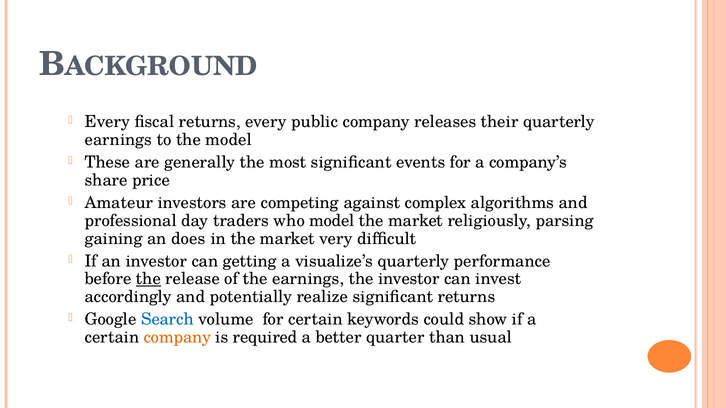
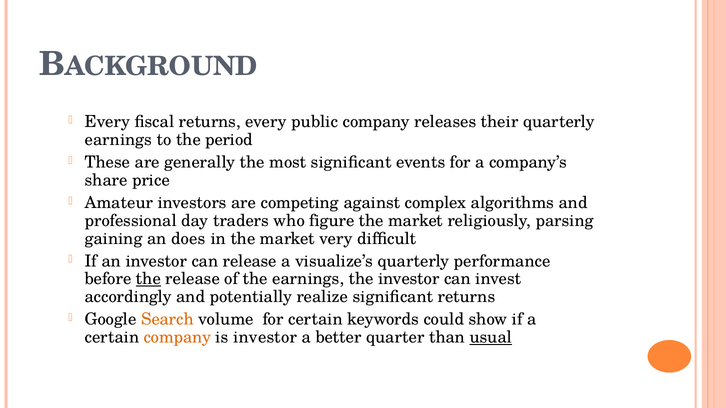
the model: model -> period (229, 140)
who model: model -> figure (332, 221)
can getting: getting -> release (250, 261)
Search colour: blue -> orange (167, 320)
is required: required -> investor (265, 338)
usual underline: none -> present (491, 338)
